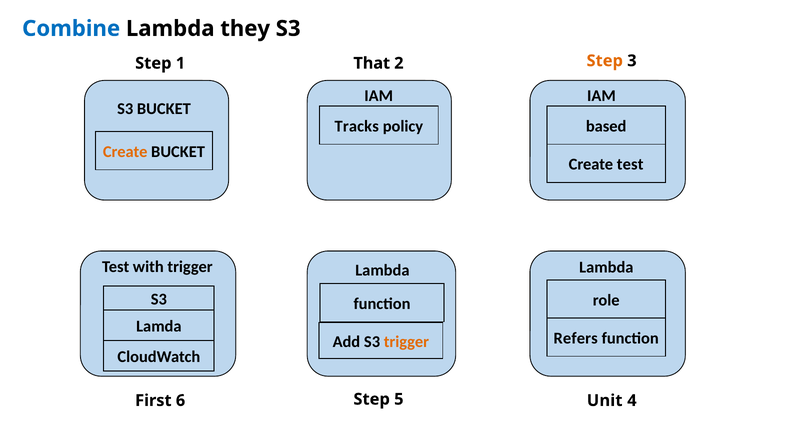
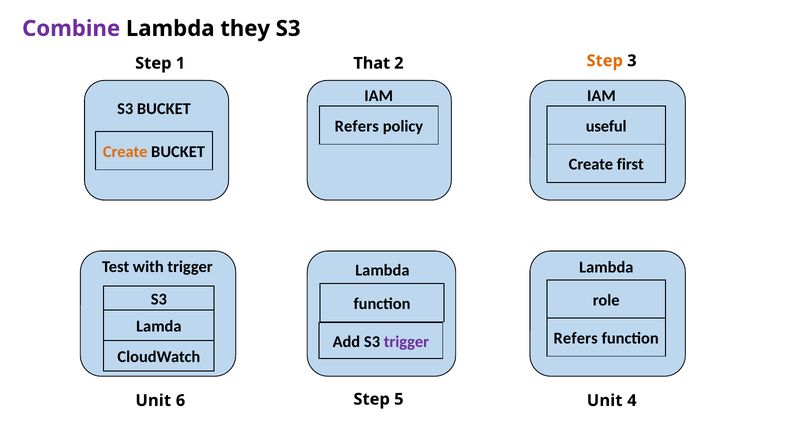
Combine colour: blue -> purple (71, 29)
Tracks: Tracks -> Refers (357, 126)
based: based -> useful (606, 126)
Create test: test -> first (630, 164)
trigger colour: orange -> purple (406, 342)
First: First -> Unit (153, 400)
